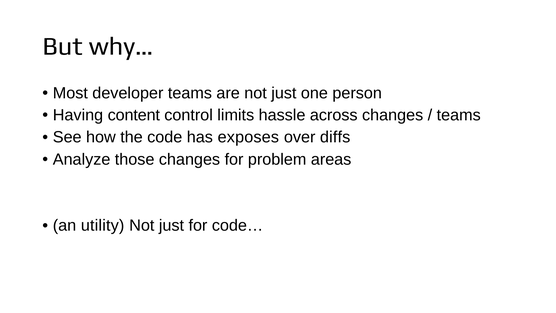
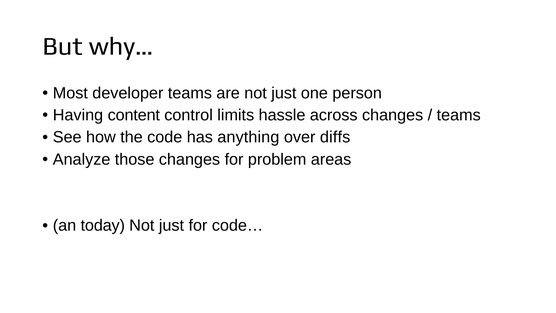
exposes: exposes -> anything (248, 137)
utility: utility -> today (103, 225)
